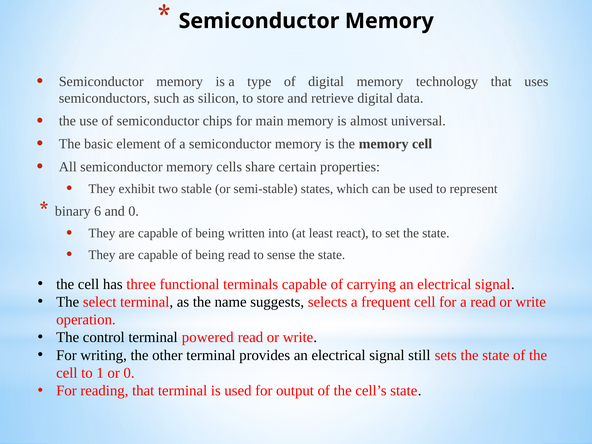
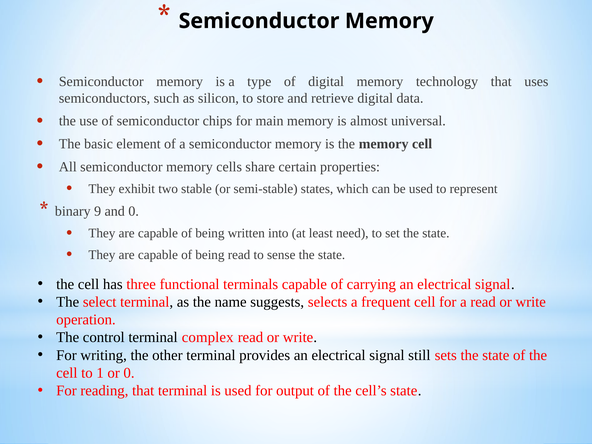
6: 6 -> 9 (98, 211)
react: react -> need (352, 233)
powered: powered -> complex (208, 337)
